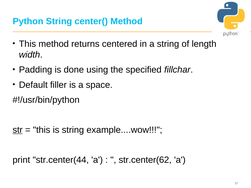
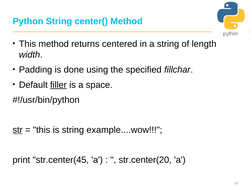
filler underline: none -> present (58, 85)
str.center(44: str.center(44 -> str.center(45 (61, 160)
str.center(62: str.center(62 -> str.center(20 (145, 160)
